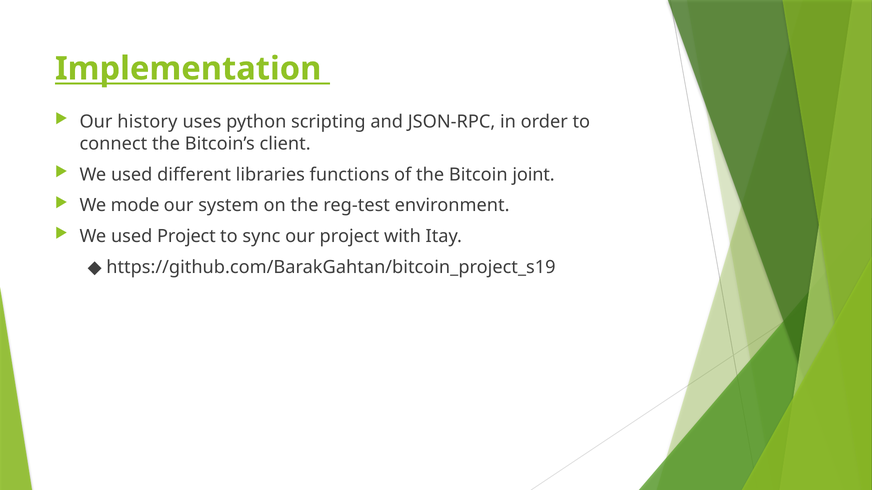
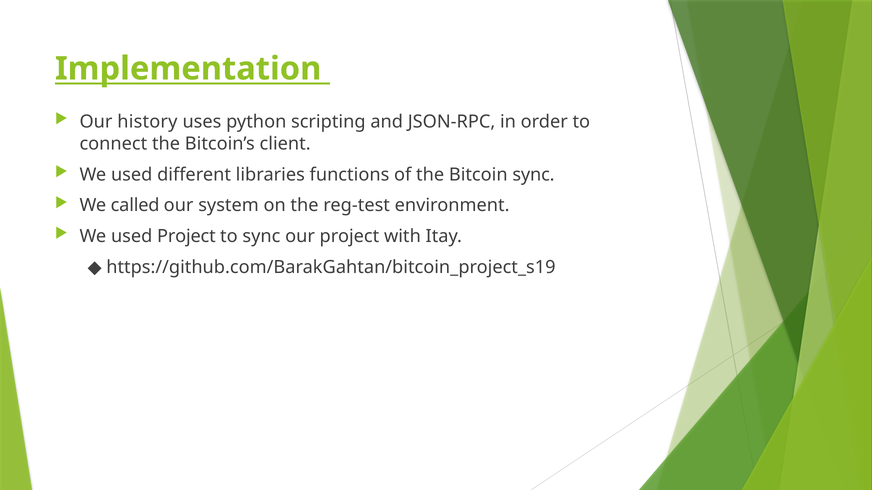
Bitcoin joint: joint -> sync (534, 175)
mode: mode -> called (135, 206)
